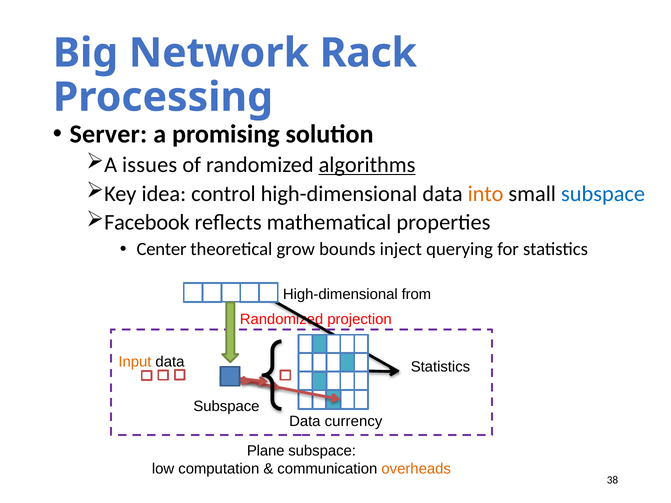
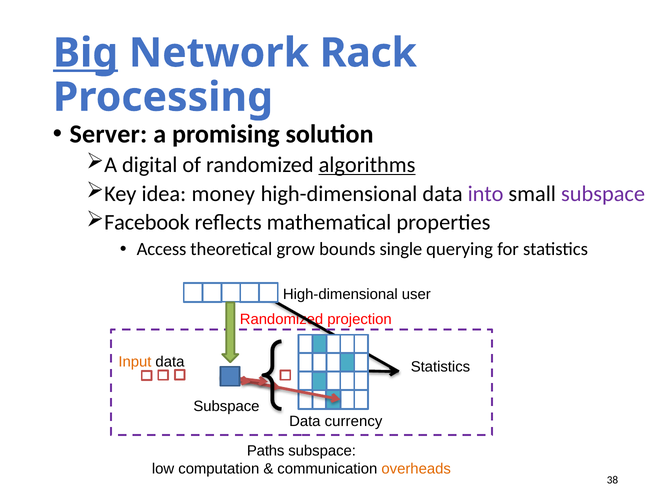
Big underline: none -> present (86, 53)
issues: issues -> digital (150, 165)
control: control -> money (223, 194)
into colour: orange -> purple (486, 194)
subspace colour: blue -> purple (603, 194)
Center: Center -> Access (162, 249)
inject: inject -> single (401, 249)
from: from -> user (416, 295)
Plane: Plane -> Paths (266, 451)
